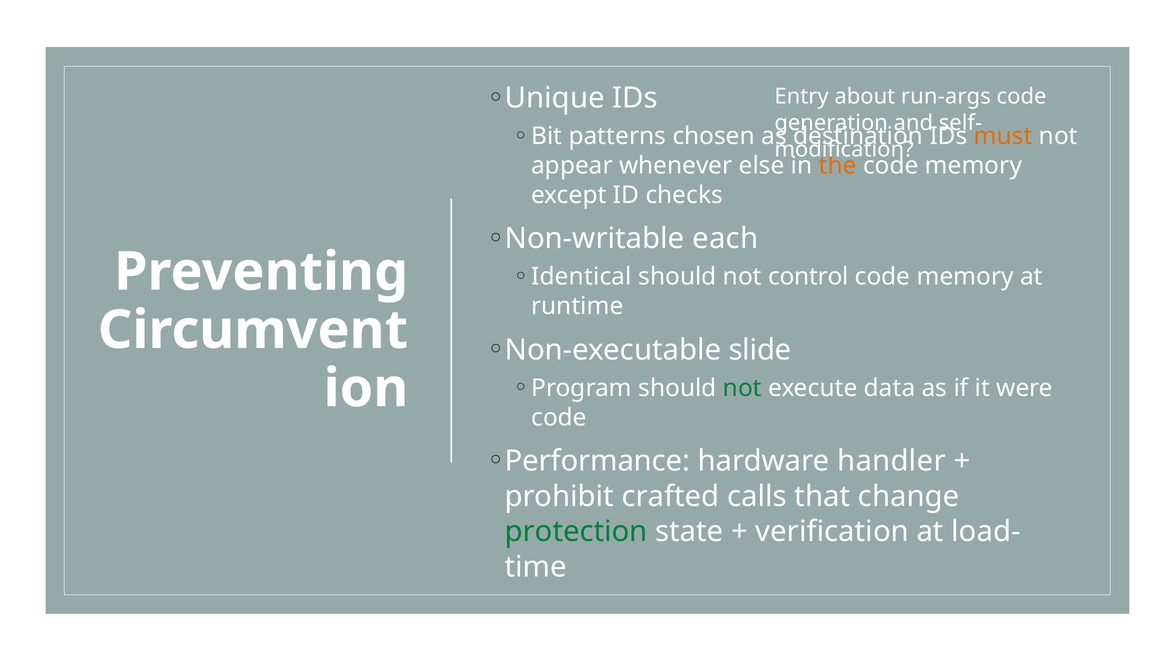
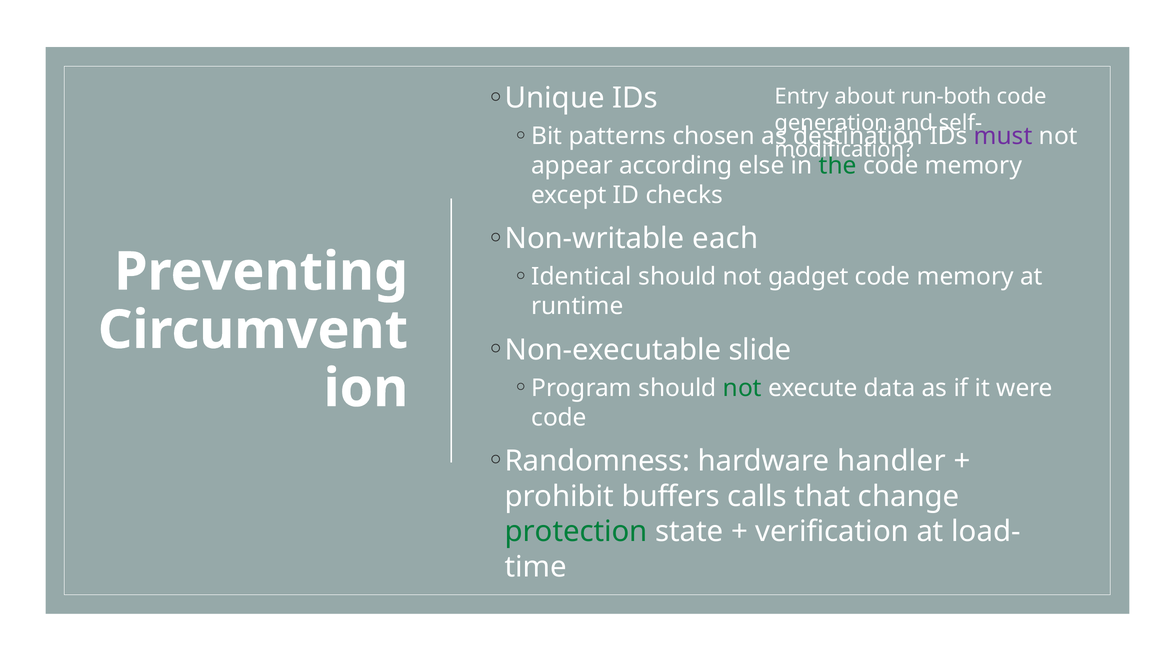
run-args: run-args -> run-both (946, 96)
must colour: orange -> purple (1003, 136)
whenever: whenever -> according (676, 166)
the colour: orange -> green (838, 166)
control: control -> gadget (808, 277)
Performance: Performance -> Randomness (597, 461)
crafted: crafted -> buffers (671, 496)
